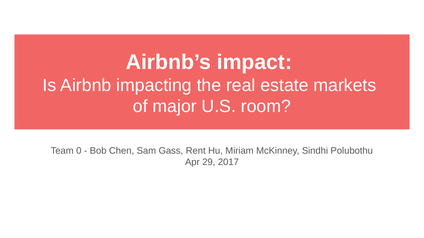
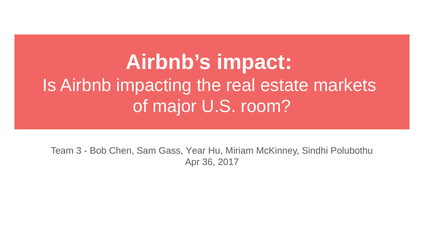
0: 0 -> 3 (79, 151)
Rent: Rent -> Year (196, 151)
29: 29 -> 36 (209, 162)
